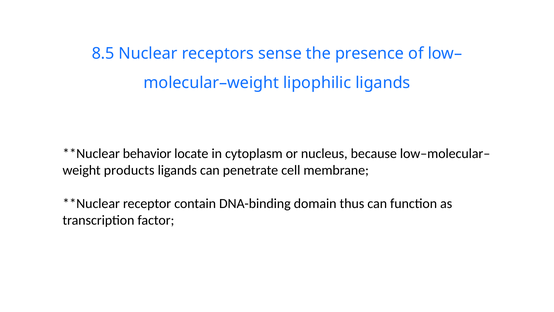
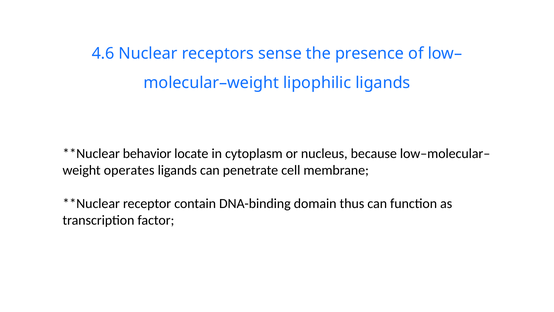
8.5: 8.5 -> 4.6 (103, 54)
products: products -> operates (129, 170)
